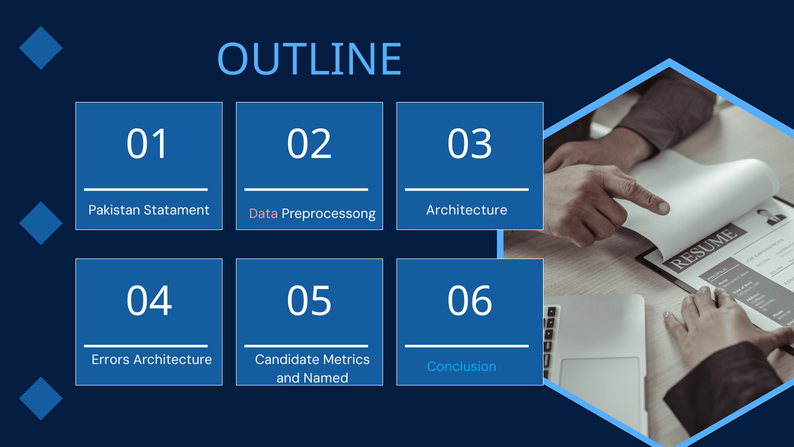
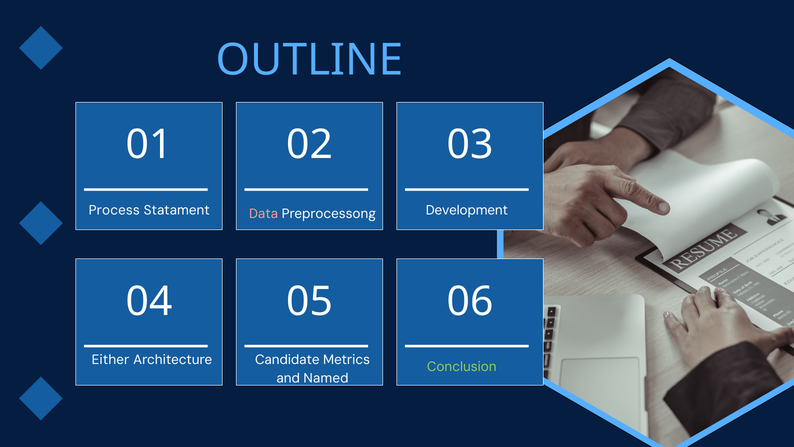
Pakistan: Pakistan -> Process (114, 210)
Architecture: Architecture -> Development (467, 210)
Errors: Errors -> Either (110, 360)
Conclusion colour: light blue -> light green (462, 366)
